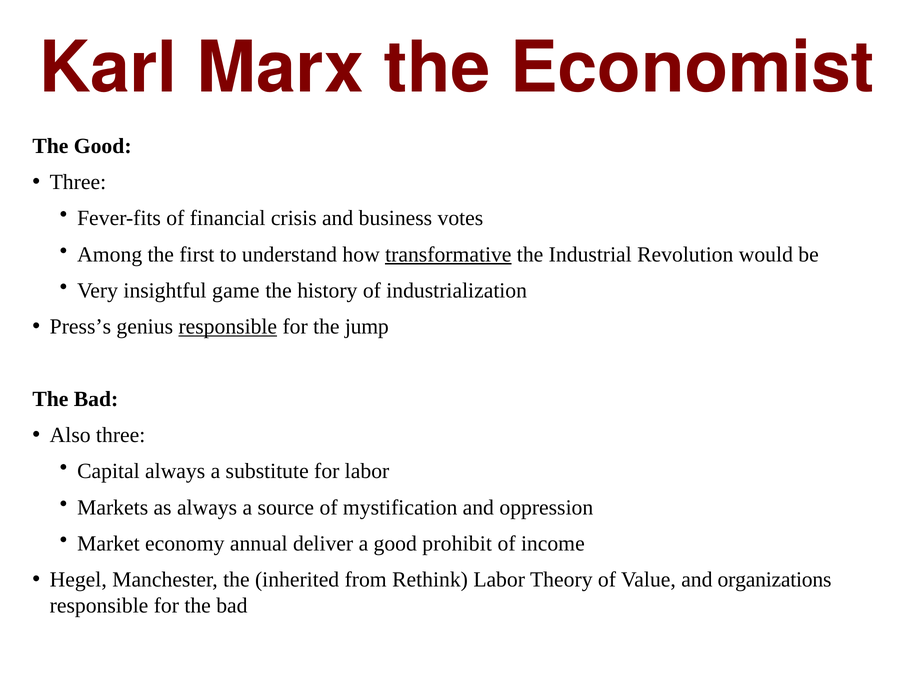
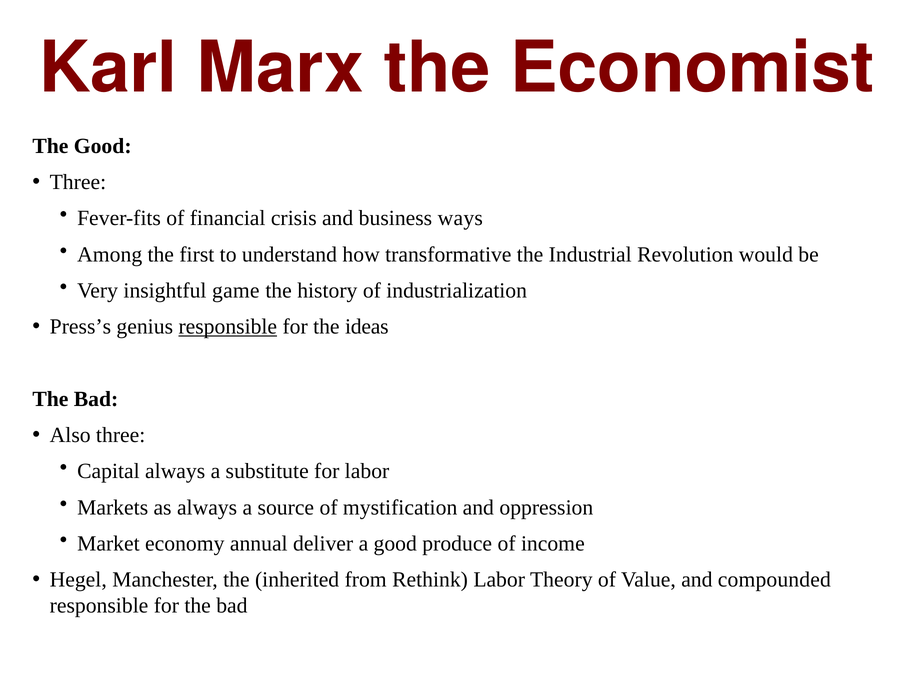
votes: votes -> ways (460, 218)
transformative underline: present -> none (448, 254)
jump: jump -> ideas (367, 327)
prohibit: prohibit -> produce (457, 544)
organizations: organizations -> compounded (774, 580)
